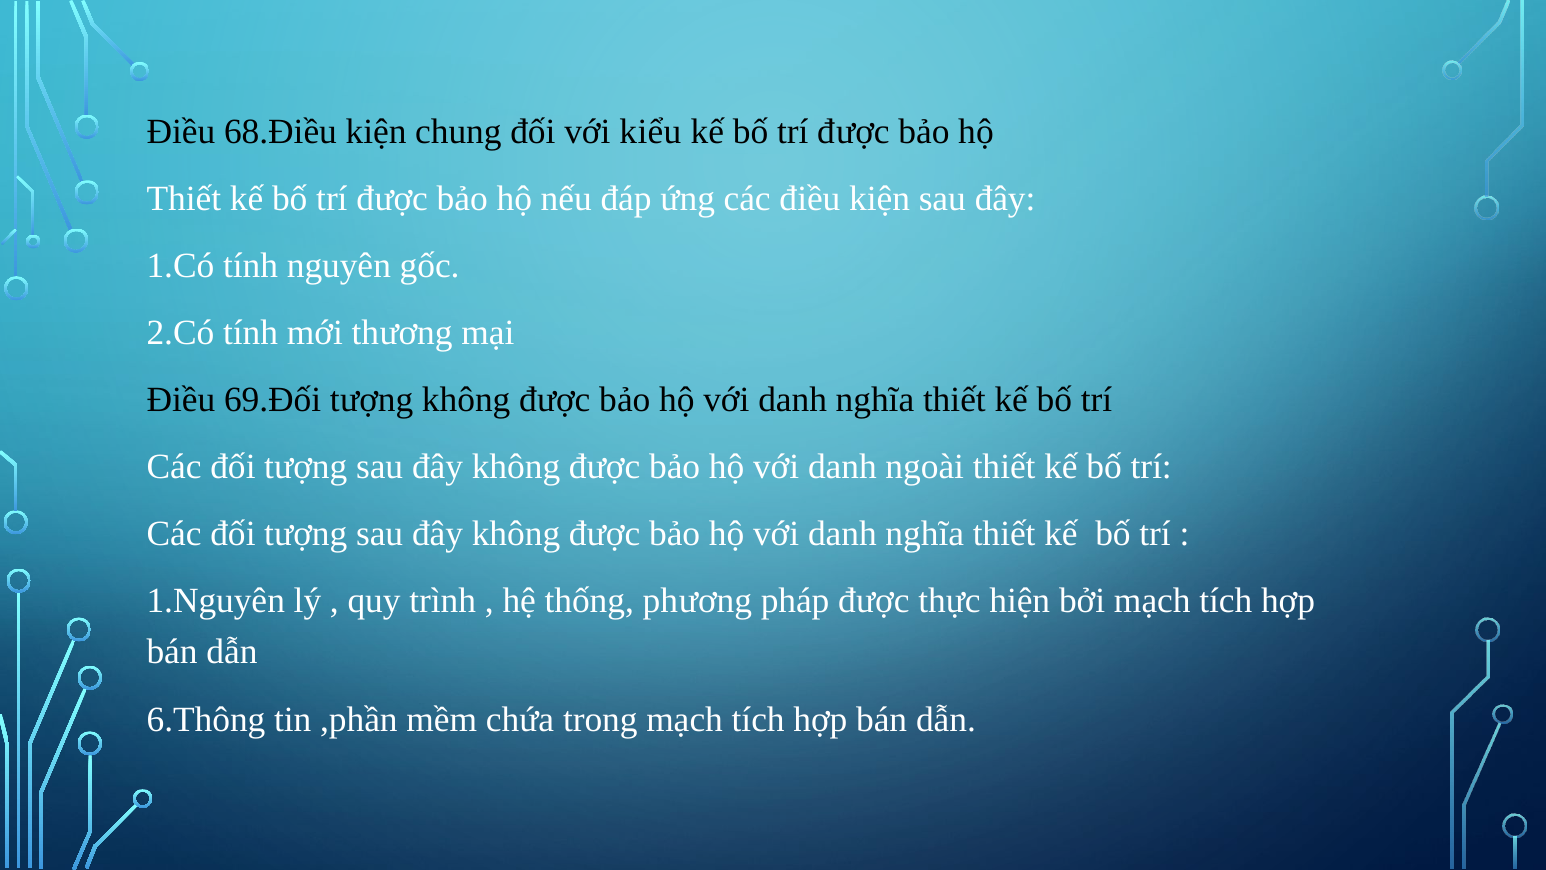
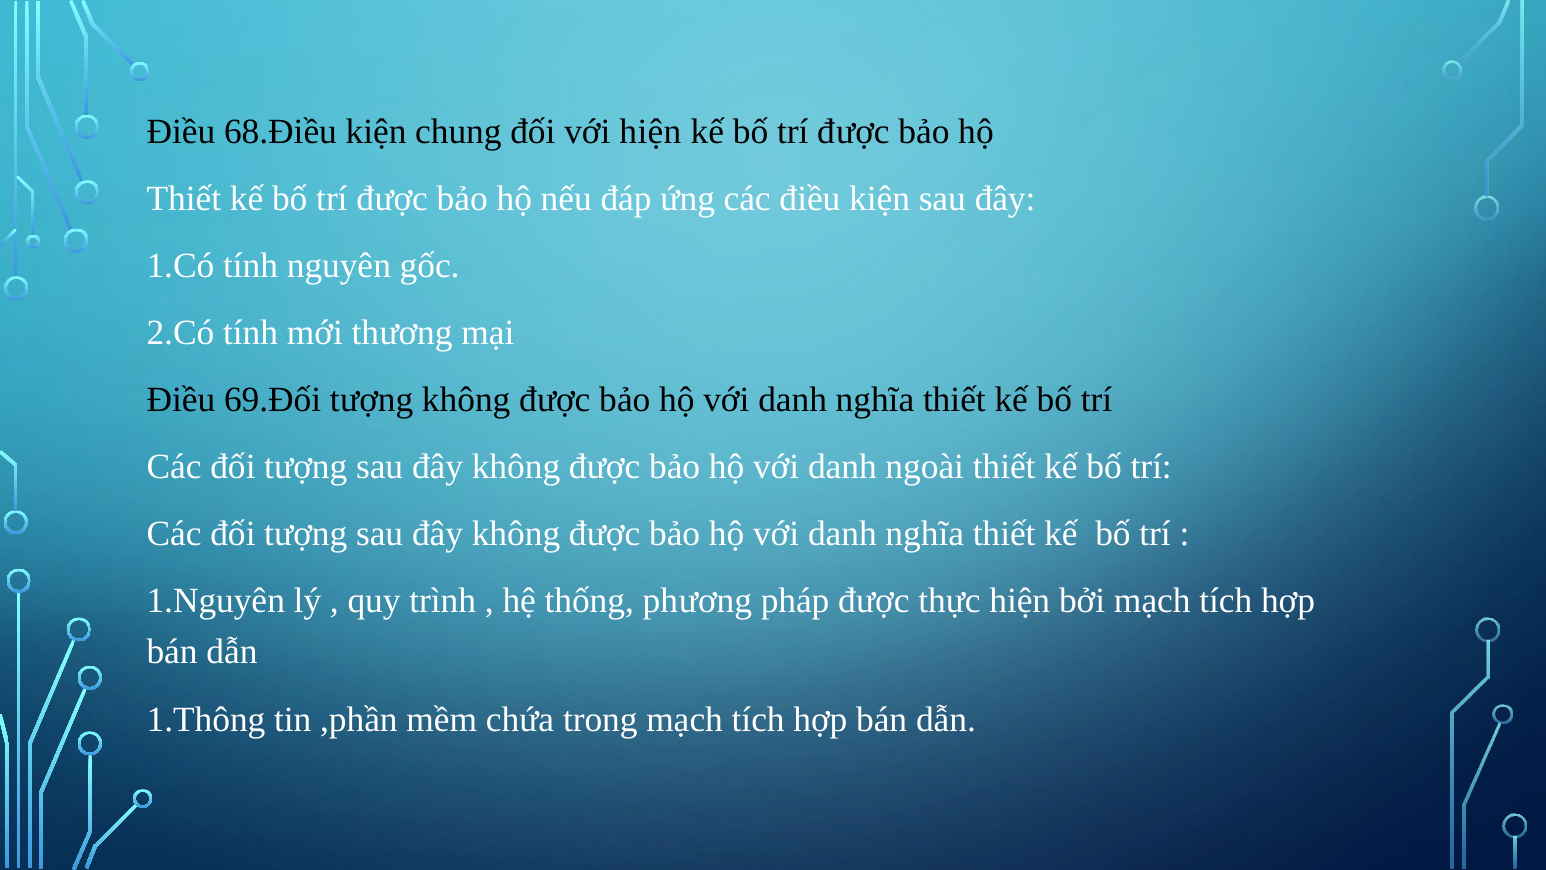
với kiểu: kiểu -> hiện (650, 132)
6.Thông: 6.Thông -> 1.Thông (206, 719)
